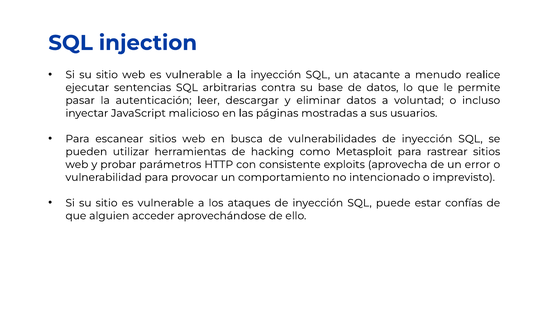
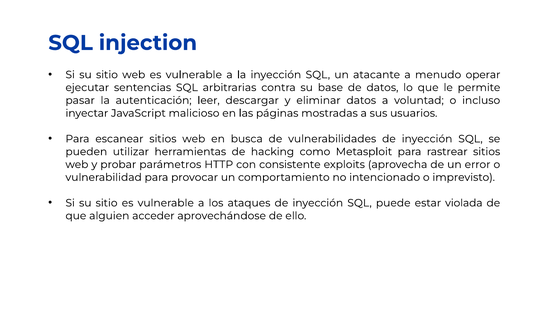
realice: realice -> operar (483, 75)
confías: confías -> violada (464, 203)
